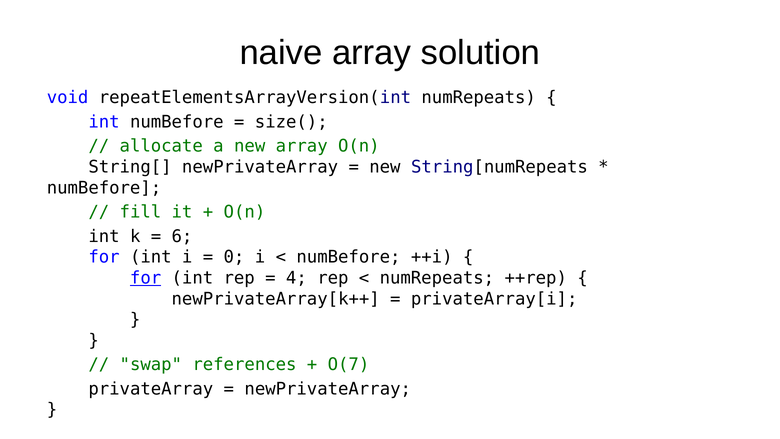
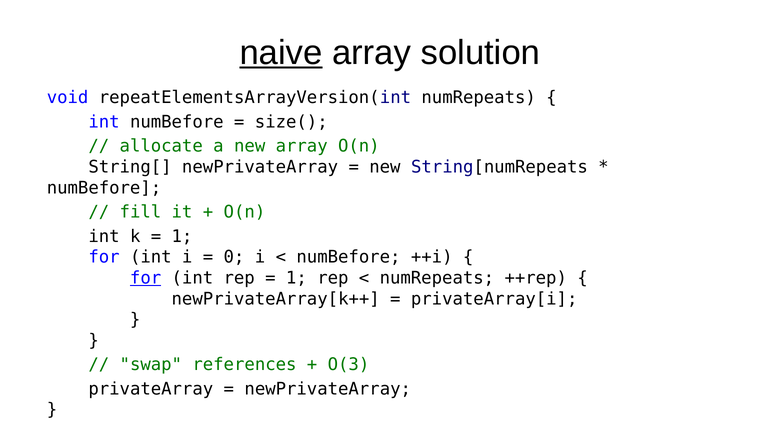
naive underline: none -> present (281, 53)
6: 6 -> 1 (182, 236)
4: 4 -> 1 (296, 278)
O(7: O(7 -> O(3 (348, 365)
